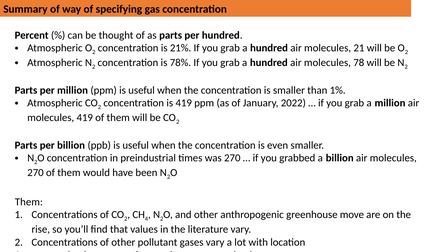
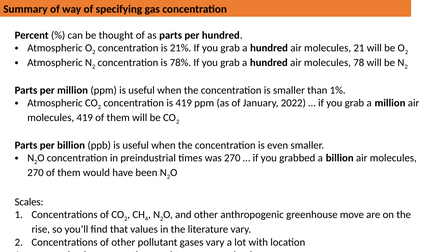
Them: Them -> Scales (29, 202)
